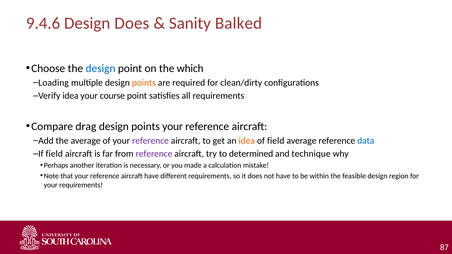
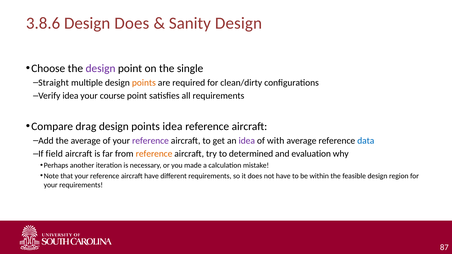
9.4.6: 9.4.6 -> 3.8.6 (43, 23)
Sanity Balked: Balked -> Design (238, 23)
design colour: blue -> purple (101, 69)
which: which -> single (190, 69)
Loading: Loading -> Straight (54, 83)
points your: your -> idea (172, 127)
idea colour: orange -> purple (247, 141)
of field: field -> with (276, 141)
reference colour: purple -> orange (154, 154)
technique: technique -> evaluation (311, 154)
